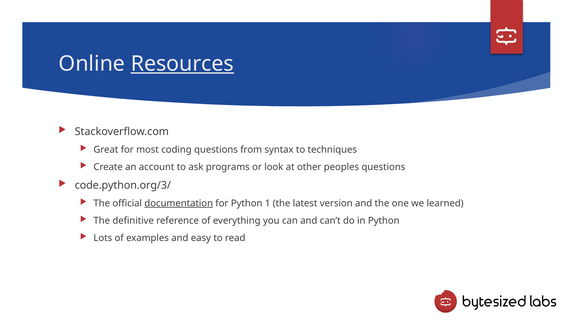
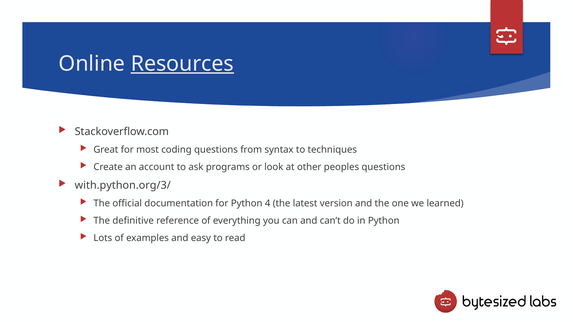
code.python.org/3/: code.python.org/3/ -> with.python.org/3/ (123, 185)
documentation underline: present -> none (179, 203)
1: 1 -> 4 (268, 203)
